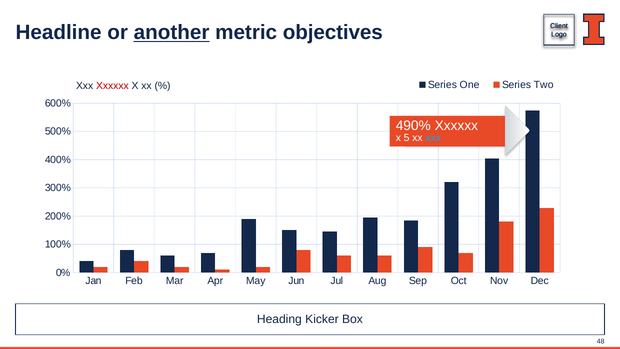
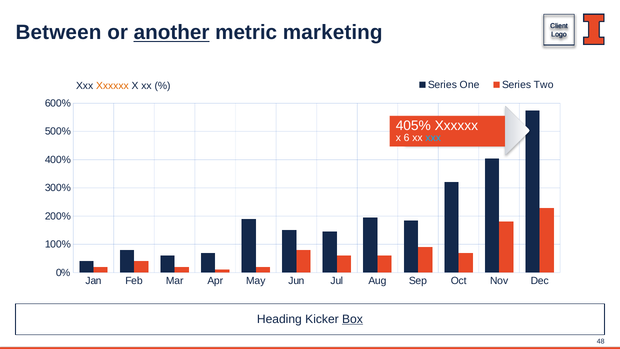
Headline: Headline -> Between (58, 33)
objectives: objectives -> marketing (333, 33)
Xxxxxx colour: red -> orange (112, 86)
490%: 490% -> 405% (413, 125)
5: 5 -> 6 (407, 138)
Box underline: none -> present (352, 319)
